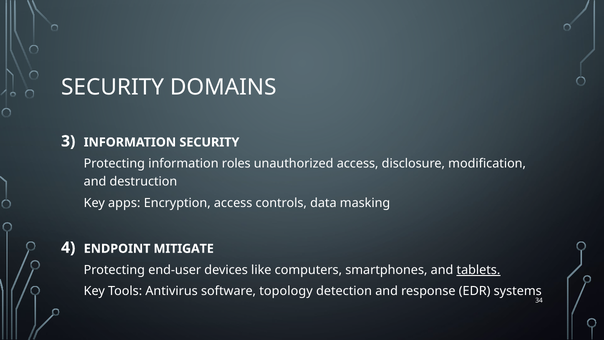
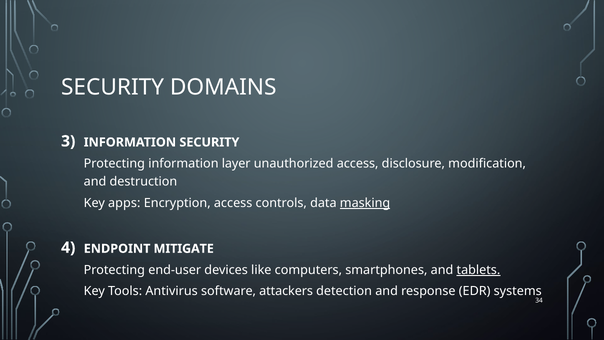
roles: roles -> layer (236, 163)
masking underline: none -> present (365, 203)
topology: topology -> attackers (286, 291)
